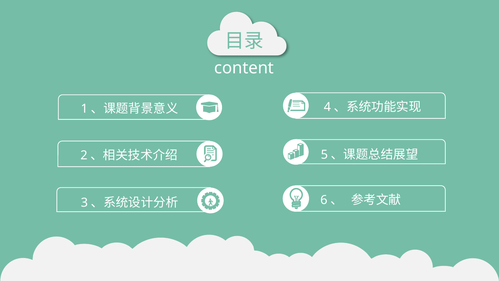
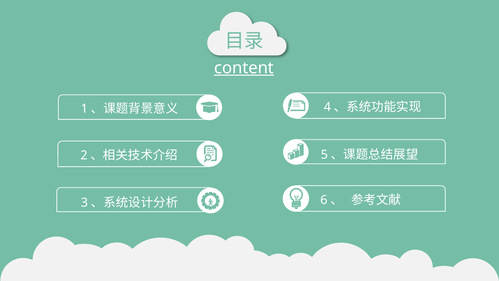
content underline: none -> present (244, 68)
